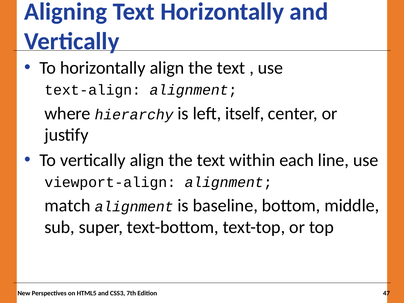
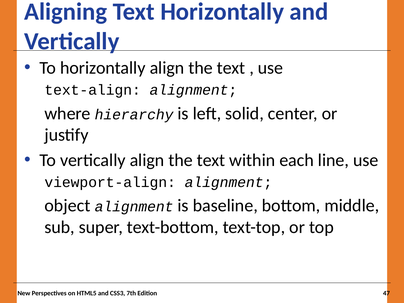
itself: itself -> solid (245, 113)
match: match -> object (67, 206)
